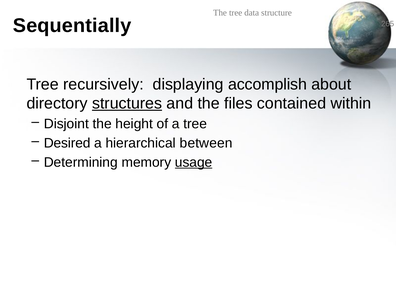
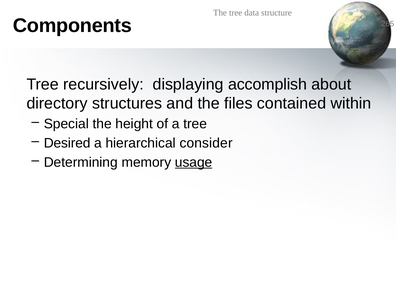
Sequentially: Sequentially -> Components (72, 26)
structures underline: present -> none (127, 103)
Disjoint: Disjoint -> Special (66, 124)
between: between -> consider (206, 143)
